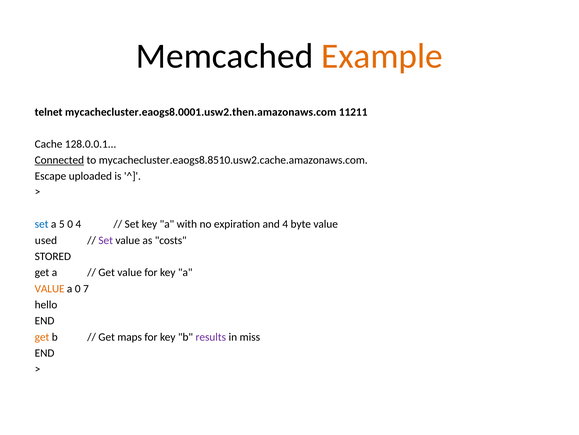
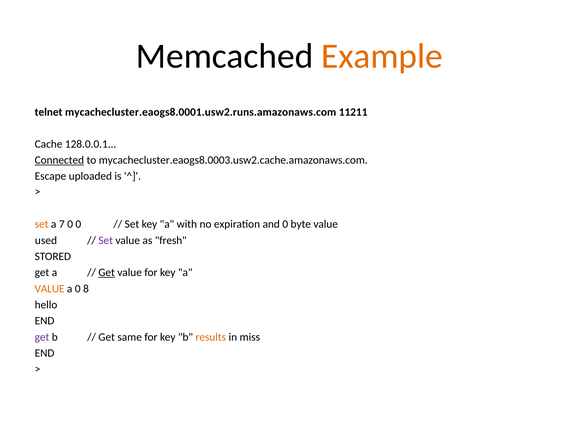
mycachecluster.eaogs8.0001.usw2.then.amazonaws.com: mycachecluster.eaogs8.0001.usw2.then.amazonaws.com -> mycachecluster.eaogs8.0001.usw2.runs.amazonaws.com (201, 112)
mycachecluster.eaogs8.8510.usw2.cache.amazonaws.com: mycachecluster.eaogs8.8510.usw2.cache.amazonaws.com -> mycachecluster.eaogs8.0003.usw2.cache.amazonaws.com (233, 160)
set colour: blue -> orange (42, 224)
5: 5 -> 7 (62, 224)
0 4: 4 -> 0 (78, 224)
and 4: 4 -> 0 (285, 224)
costs: costs -> fresh (171, 240)
Get underline: none -> present (107, 272)
7: 7 -> 8 (86, 288)
get colour: orange -> purple (42, 336)
maps: maps -> same (130, 336)
results colour: purple -> orange (211, 336)
